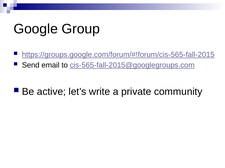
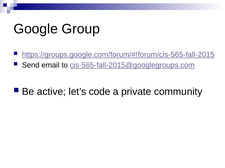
write: write -> code (100, 92)
